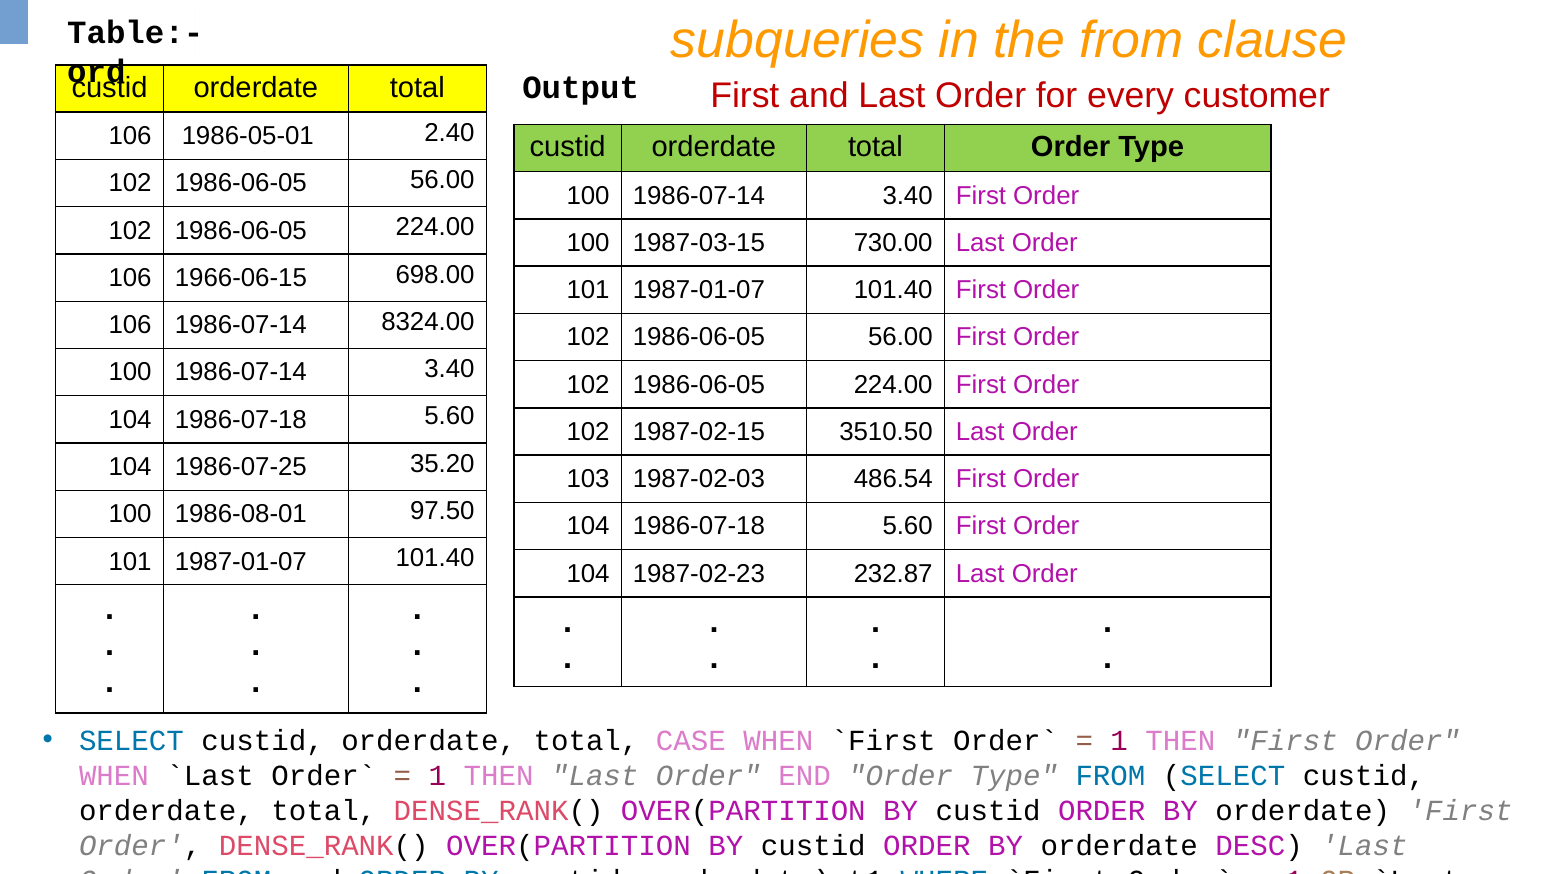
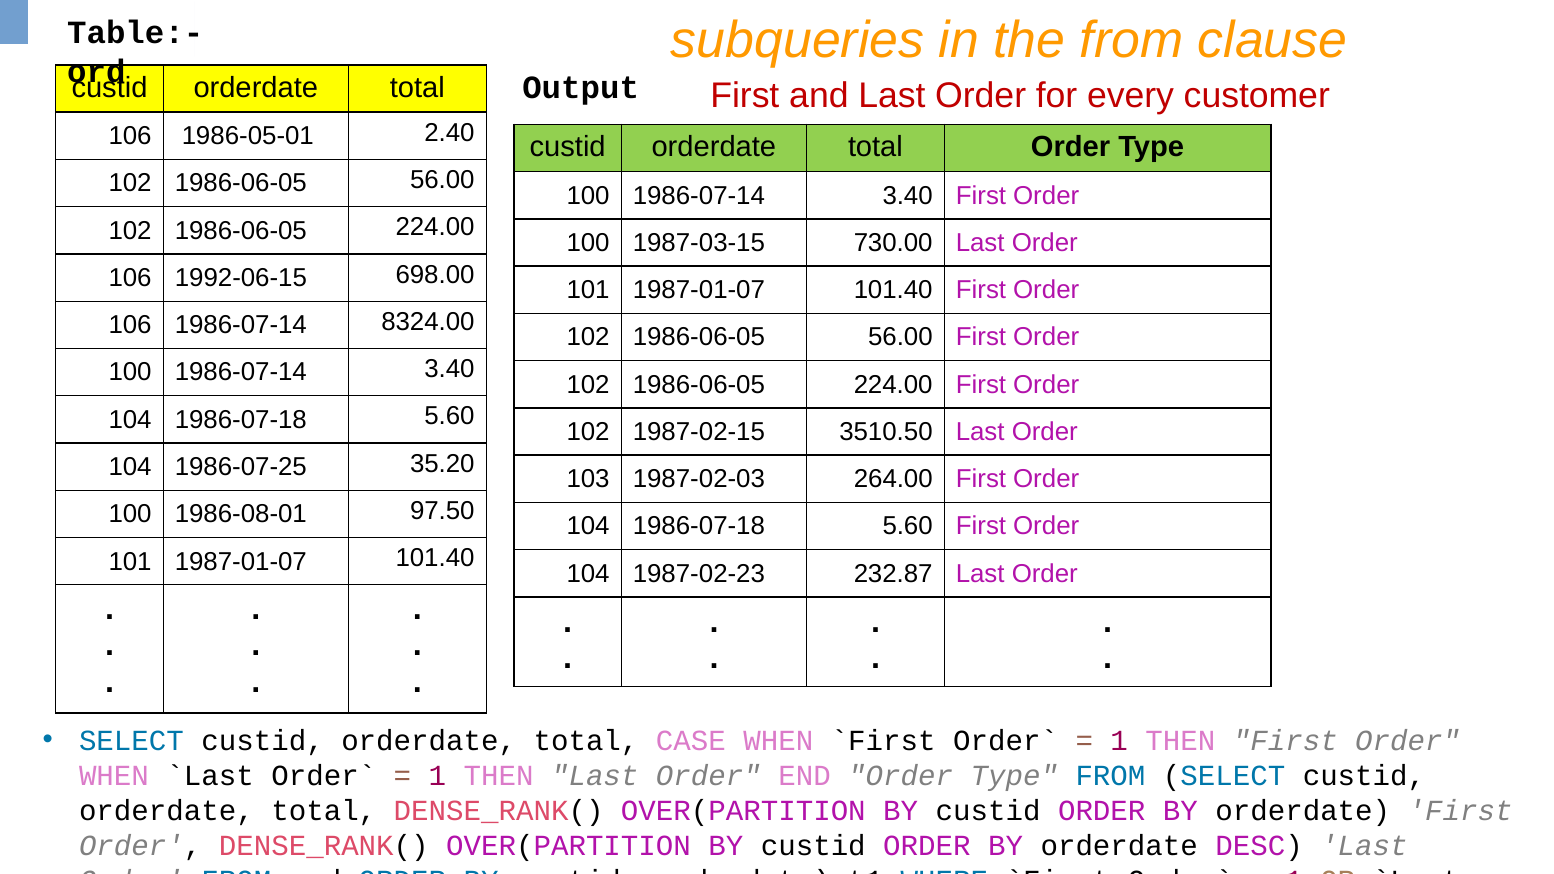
1966-06-15: 1966-06-15 -> 1992-06-15 (241, 278)
486.54: 486.54 -> 264.00 (893, 479)
